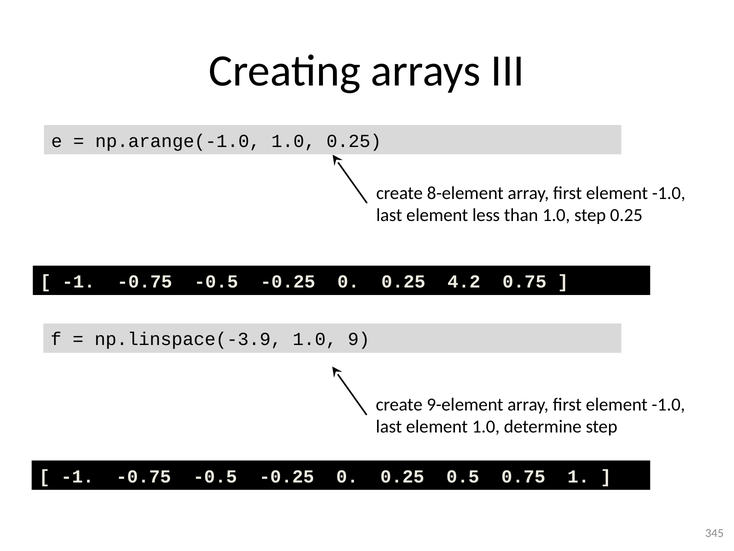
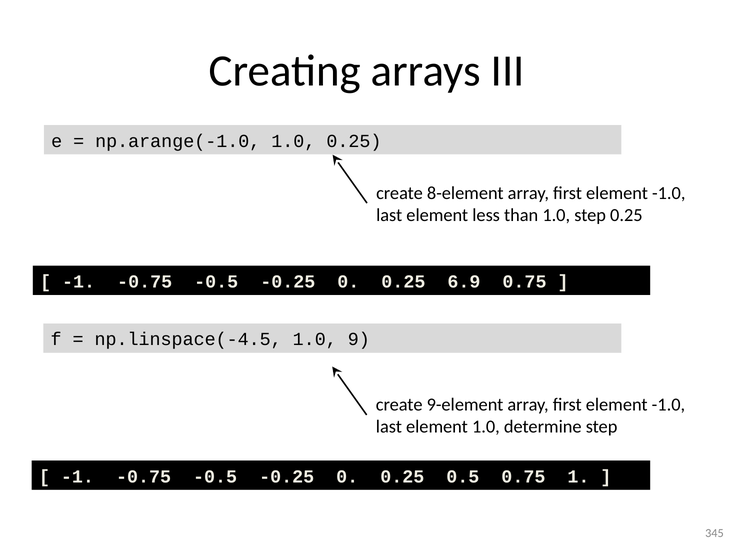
4.2: 4.2 -> 6.9 (464, 281)
np.linspace(-3.9: np.linspace(-3.9 -> np.linspace(-4.5 (188, 339)
